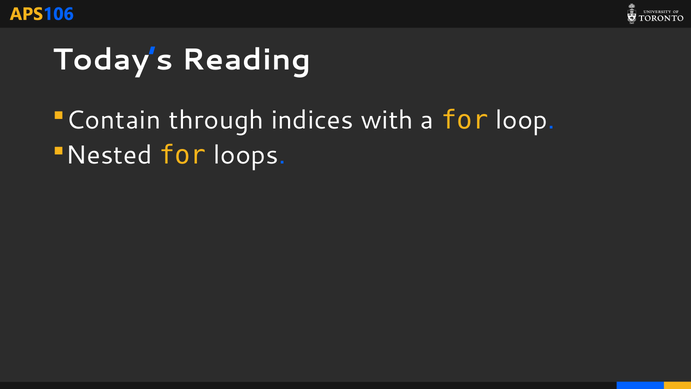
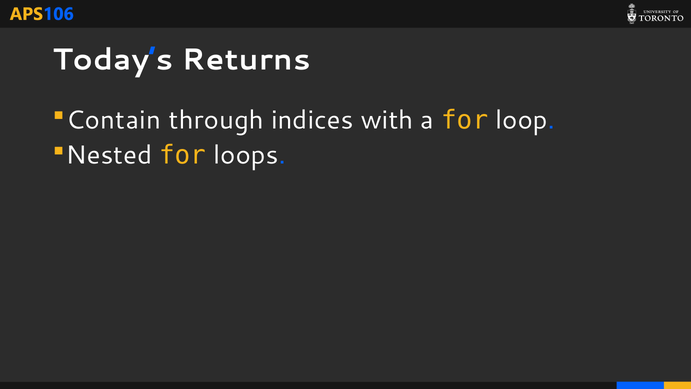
Reading: Reading -> Returns (246, 60)
